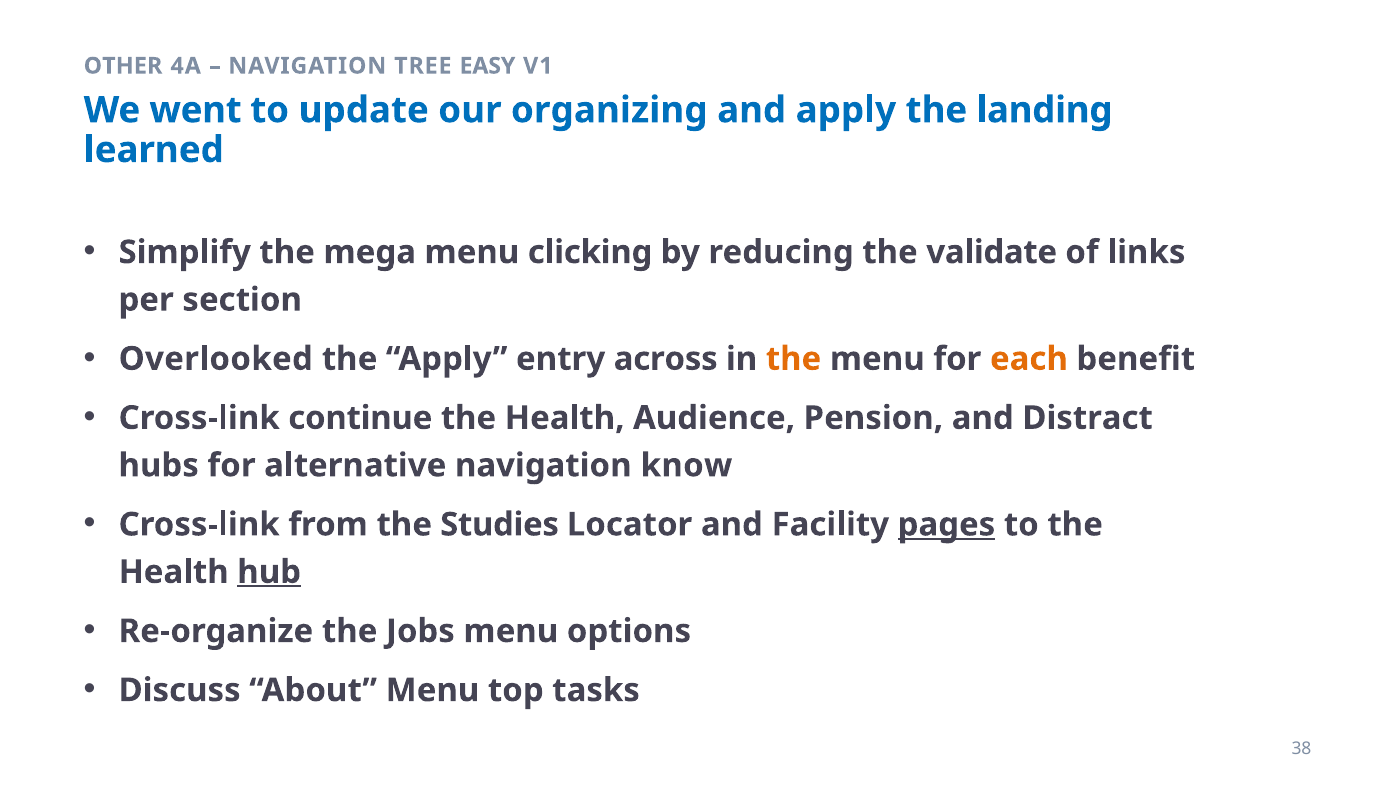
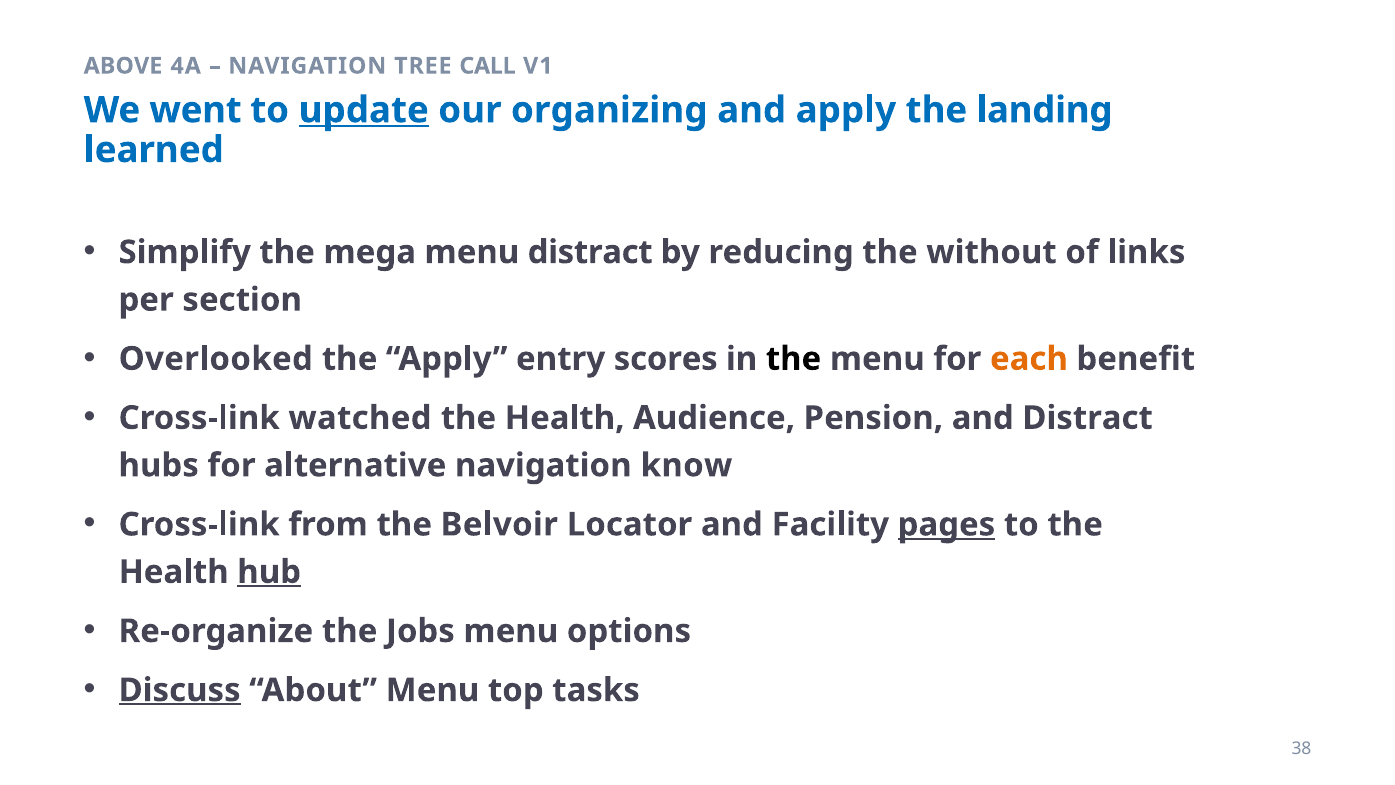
OTHER: OTHER -> ABOVE (123, 66)
EASY: EASY -> CALL (487, 66)
update underline: none -> present (364, 110)
menu clicking: clicking -> distract (590, 252)
validate: validate -> without (992, 252)
across: across -> scores (666, 359)
the colour: orange -> black (793, 359)
continue: continue -> watched (360, 418)
Studies: Studies -> Belvoir (499, 524)
Discuss underline: none -> present (180, 690)
